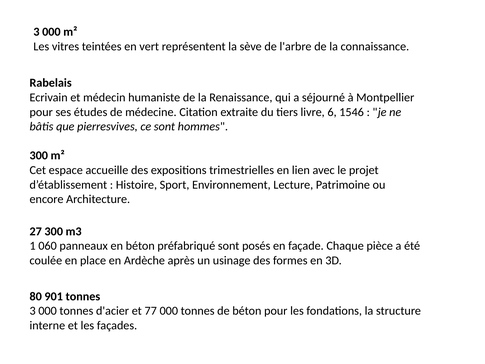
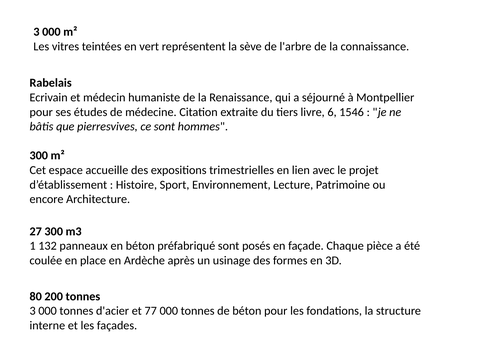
060: 060 -> 132 (48, 246)
901: 901 -> 200 (54, 296)
